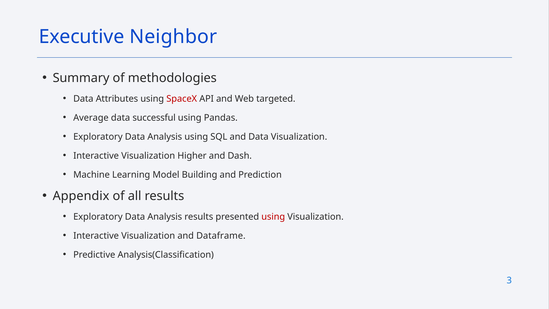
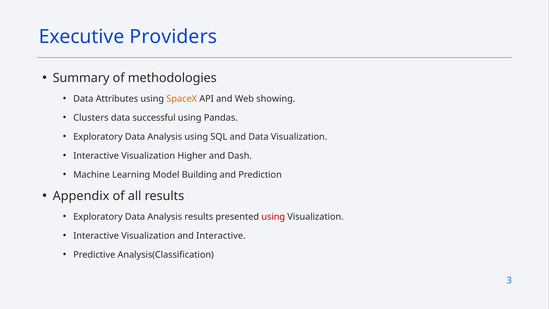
Neighbor: Neighbor -> Providers (173, 37)
SpaceX colour: red -> orange (182, 99)
targeted: targeted -> showing (276, 99)
Average: Average -> Clusters (91, 118)
and Dataframe: Dataframe -> Interactive (221, 236)
